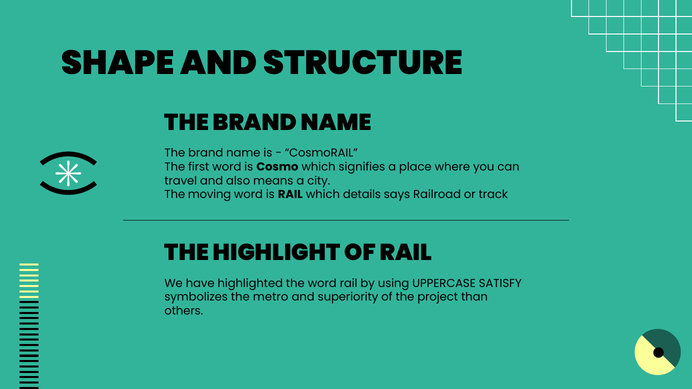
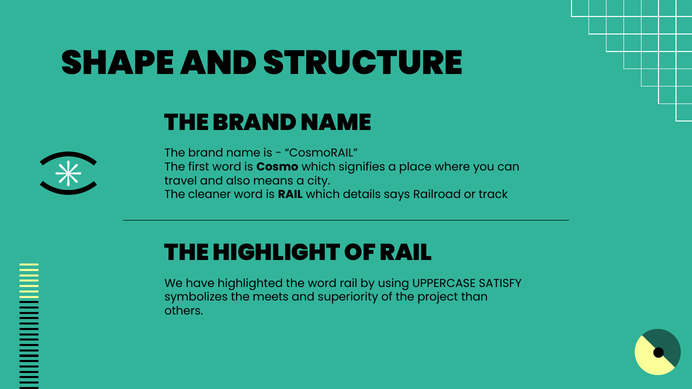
moving: moving -> cleaner (210, 195)
metro: metro -> meets (271, 297)
